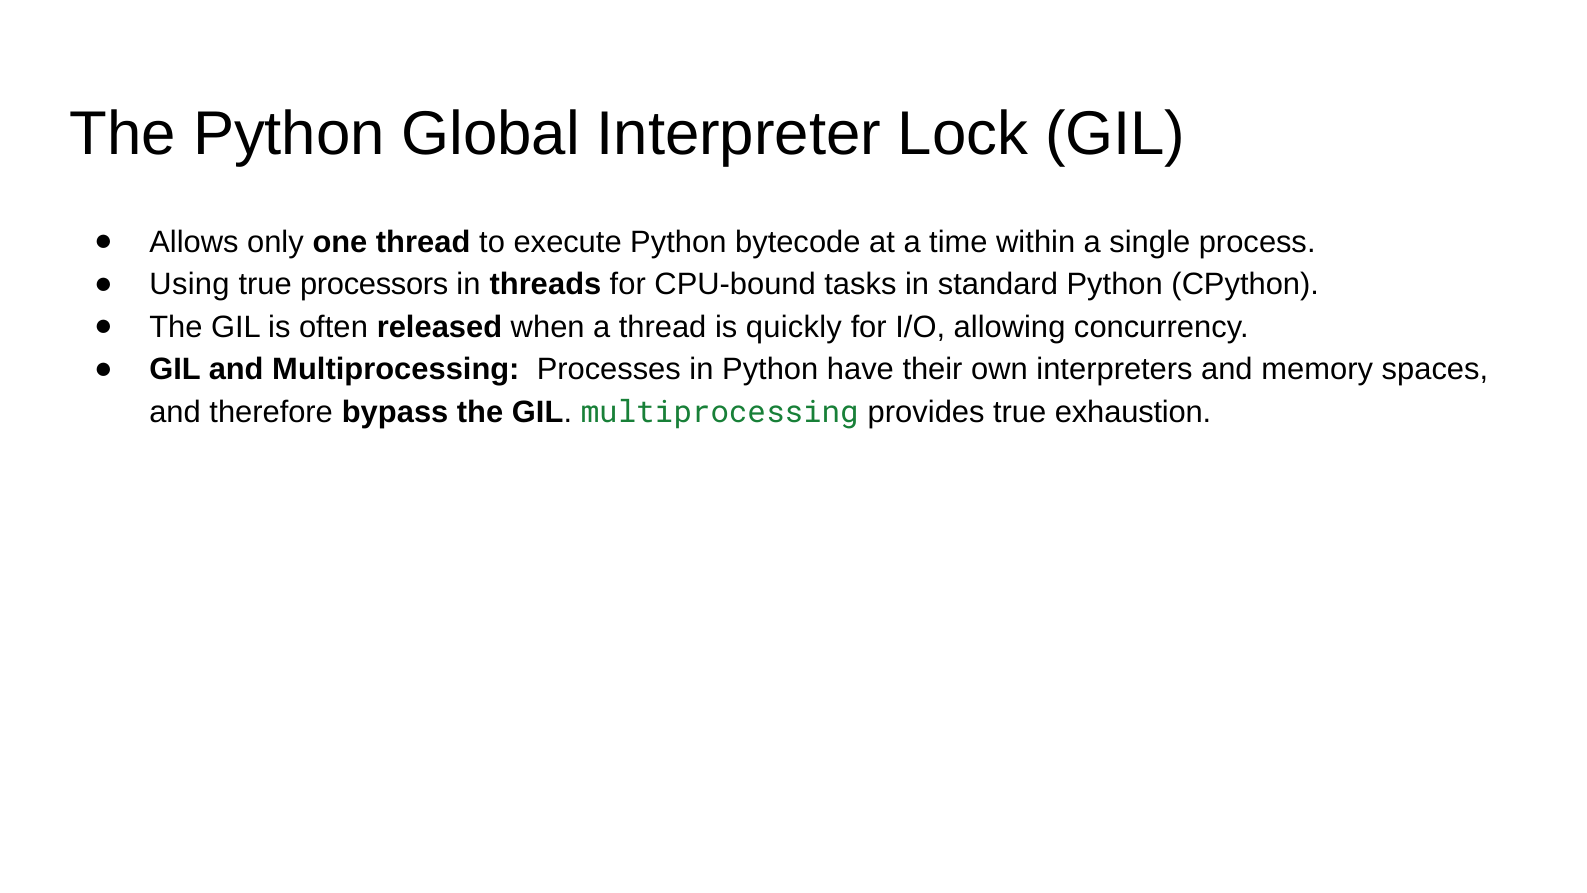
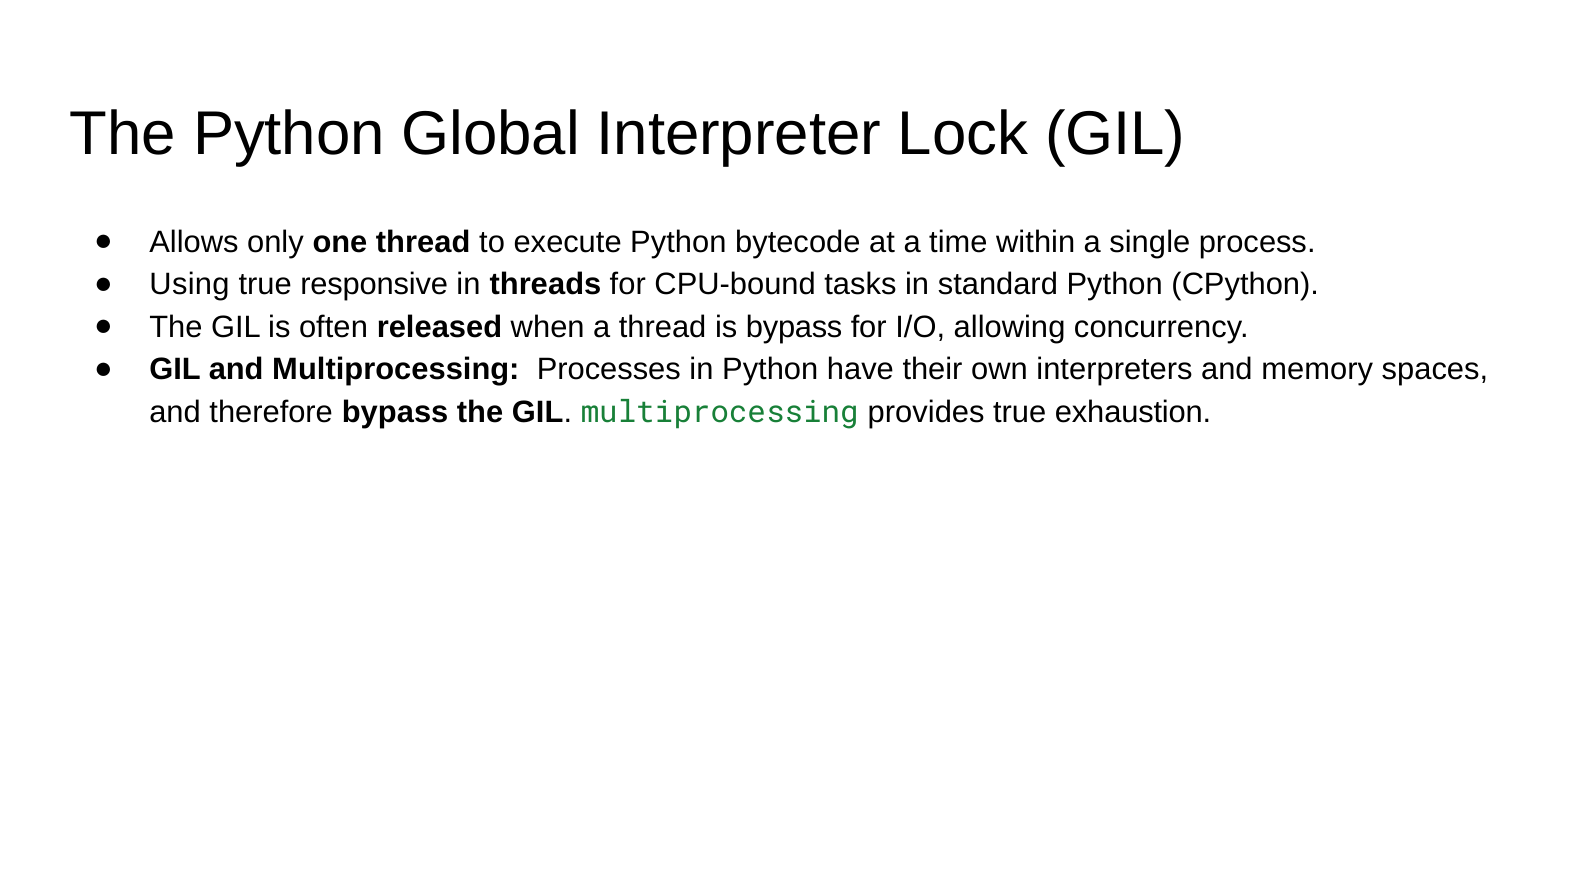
processors: processors -> responsive (374, 285)
is quickly: quickly -> bypass (794, 327)
